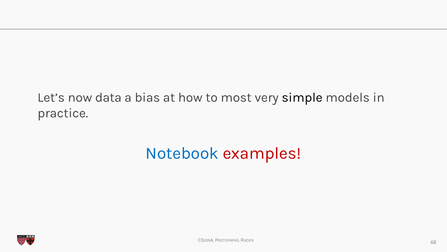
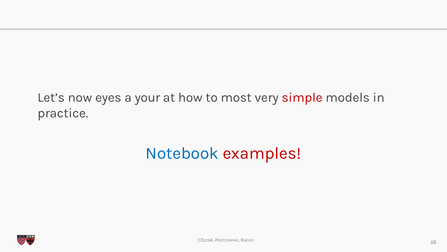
data: data -> eyes (108, 97)
bias: bias -> your (147, 97)
simple colour: black -> red (302, 97)
